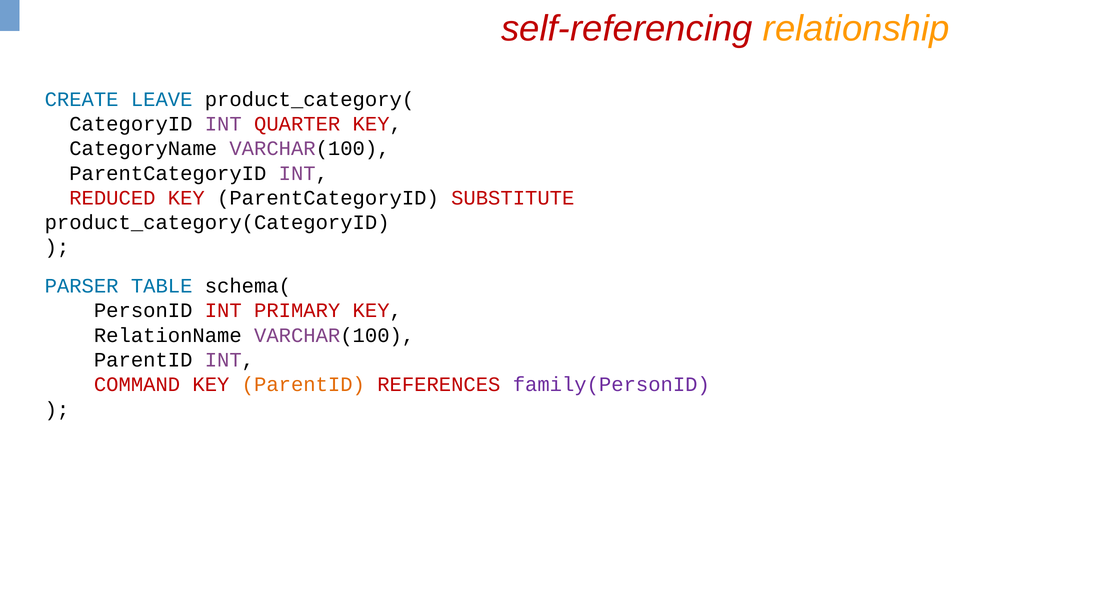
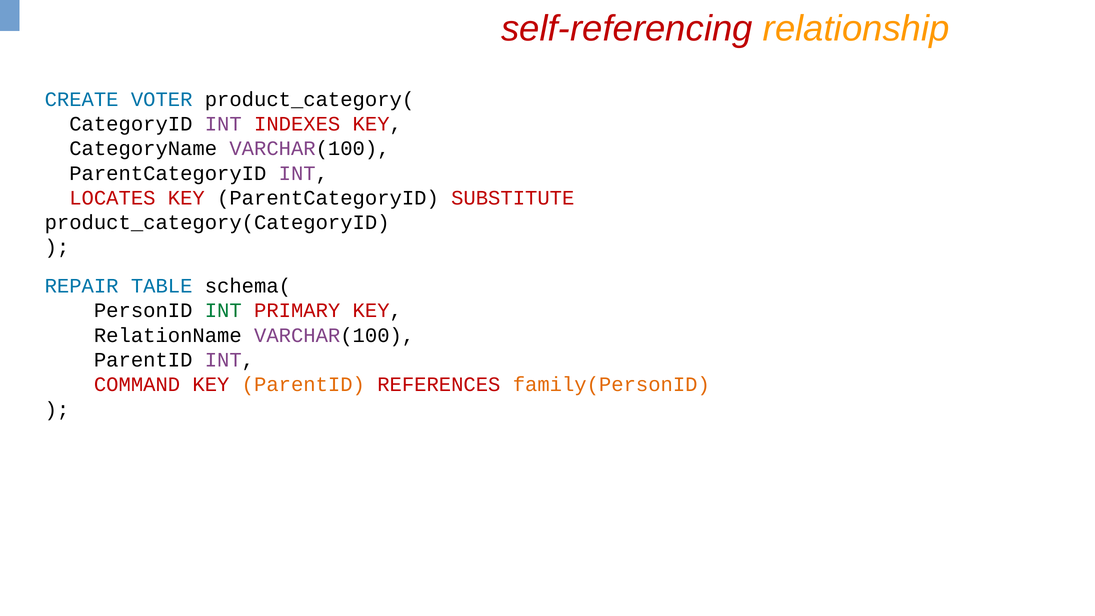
LEAVE: LEAVE -> VOTER (162, 99)
QUARTER: QUARTER -> INDEXES (297, 124)
REDUCED: REDUCED -> LOCATES (112, 198)
PARSER: PARSER -> REPAIR (82, 286)
INT colour: red -> green (223, 311)
family(PersonID colour: purple -> orange (611, 385)
